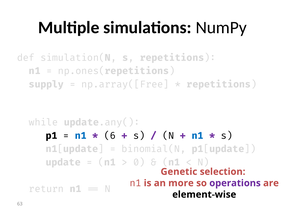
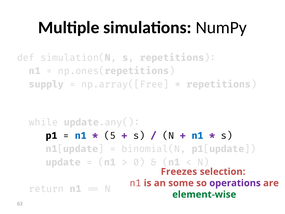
6: 6 -> 5 (110, 136)
Genetic: Genetic -> Freezes (179, 171)
more: more -> some (181, 183)
element-wise colour: black -> green (204, 194)
